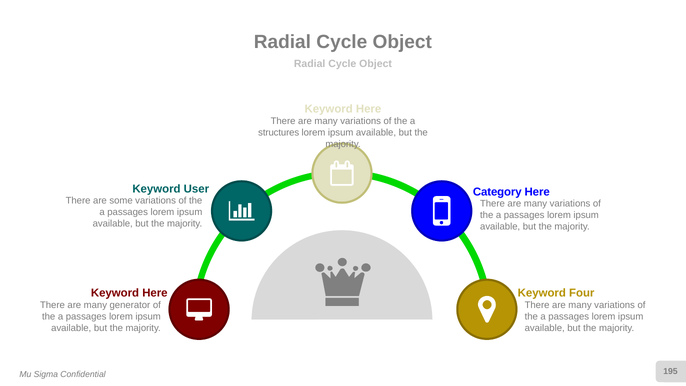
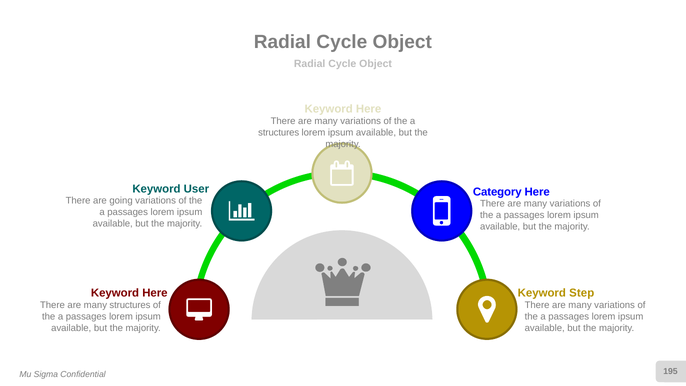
some: some -> going (121, 201)
Four: Four -> Step (582, 293)
many generator: generator -> structures (130, 305)
